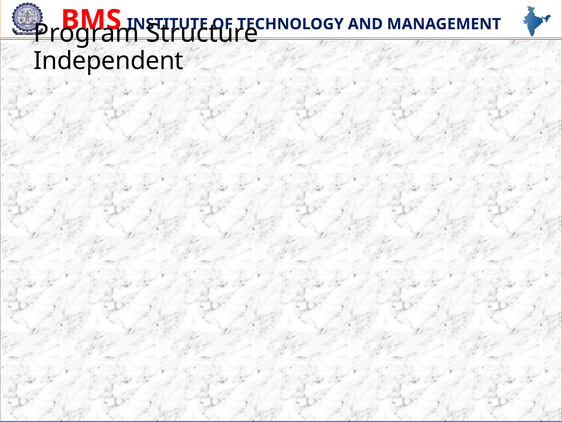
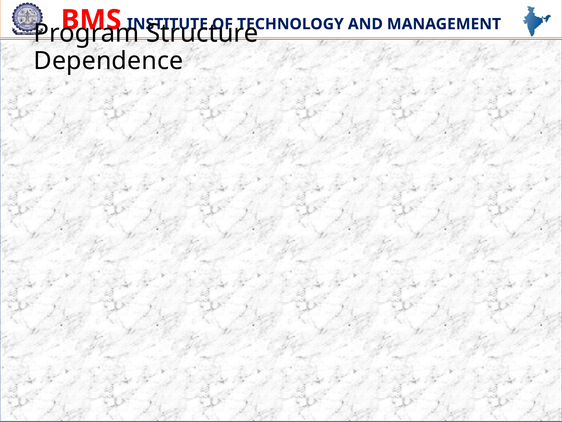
Independent: Independent -> Dependence (108, 61)
